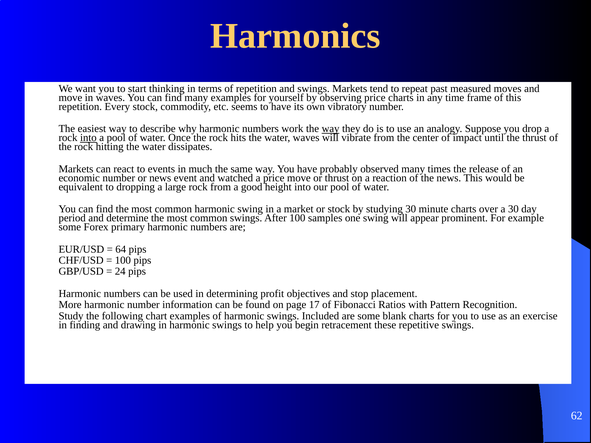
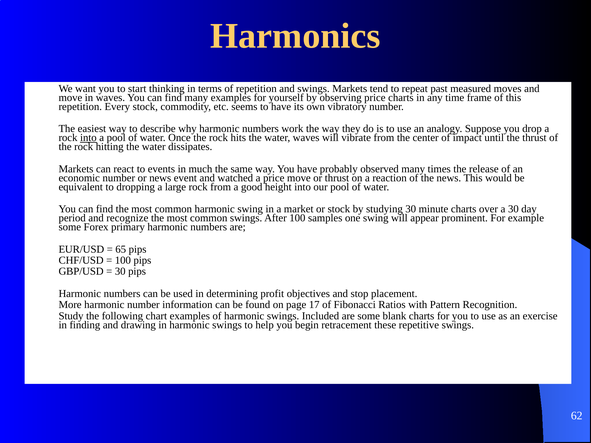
way underline: present -> none (331, 129)
determine: determine -> recognize (127, 218)
64: 64 -> 65 (121, 249)
24: 24 -> 30 (120, 272)
